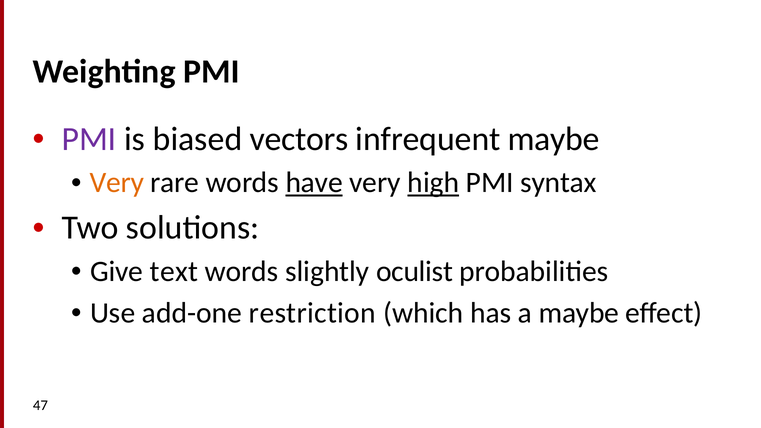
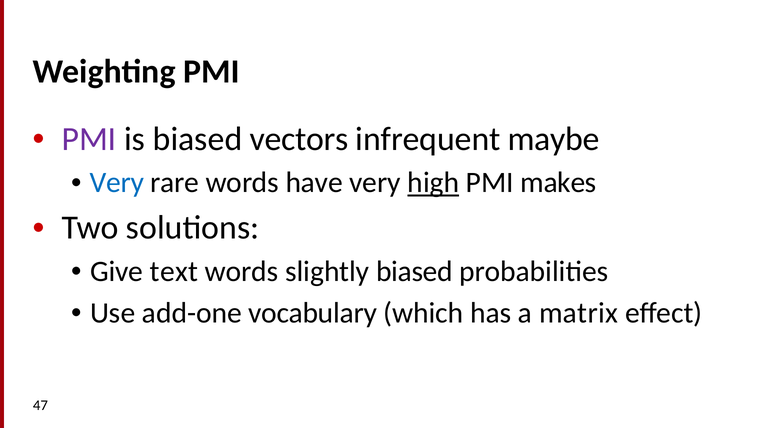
Very colour: orange -> blue (117, 183)
have underline: present -> none (314, 183)
syntax: syntax -> makes (558, 183)
slightly oculist: oculist -> biased (414, 272)
restriction: restriction -> vocabulary (313, 313)
a maybe: maybe -> matrix (579, 313)
